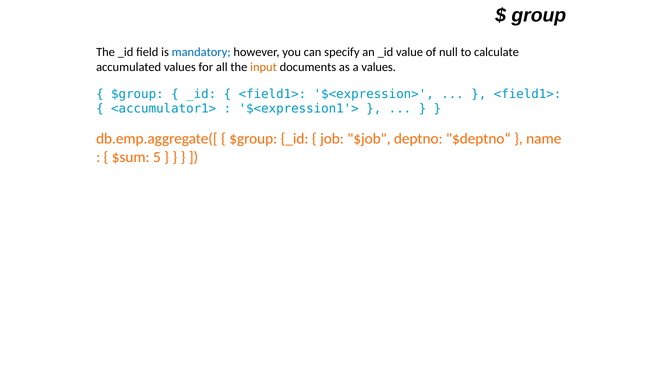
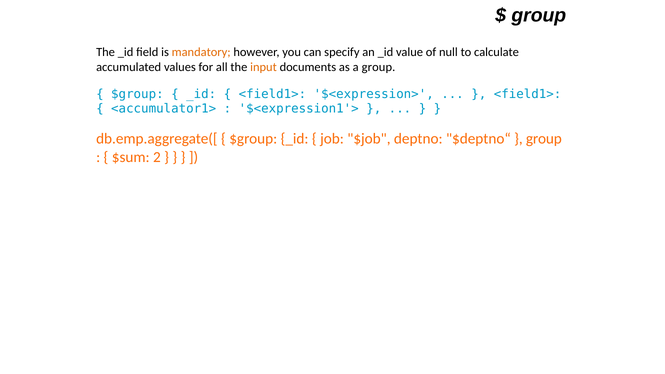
mandatory colour: blue -> orange (201, 52)
a values: values -> group (379, 67)
name: name -> group (544, 139)
5: 5 -> 2 (157, 157)
